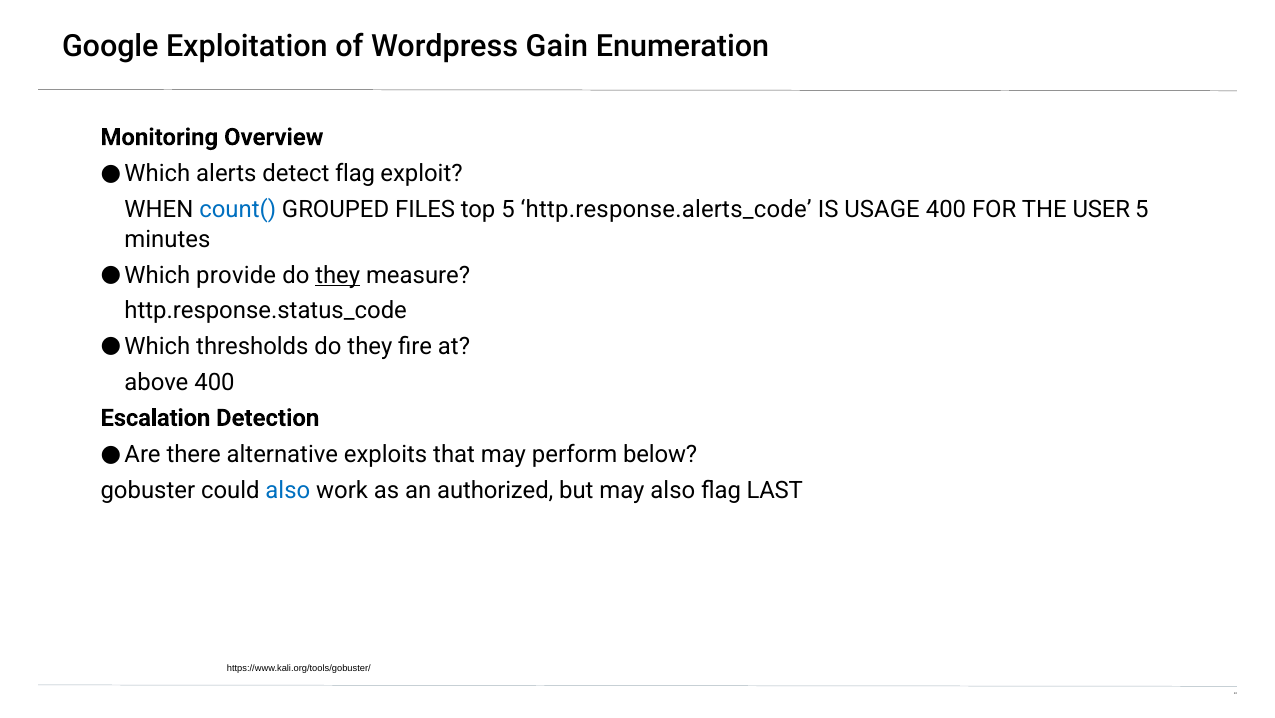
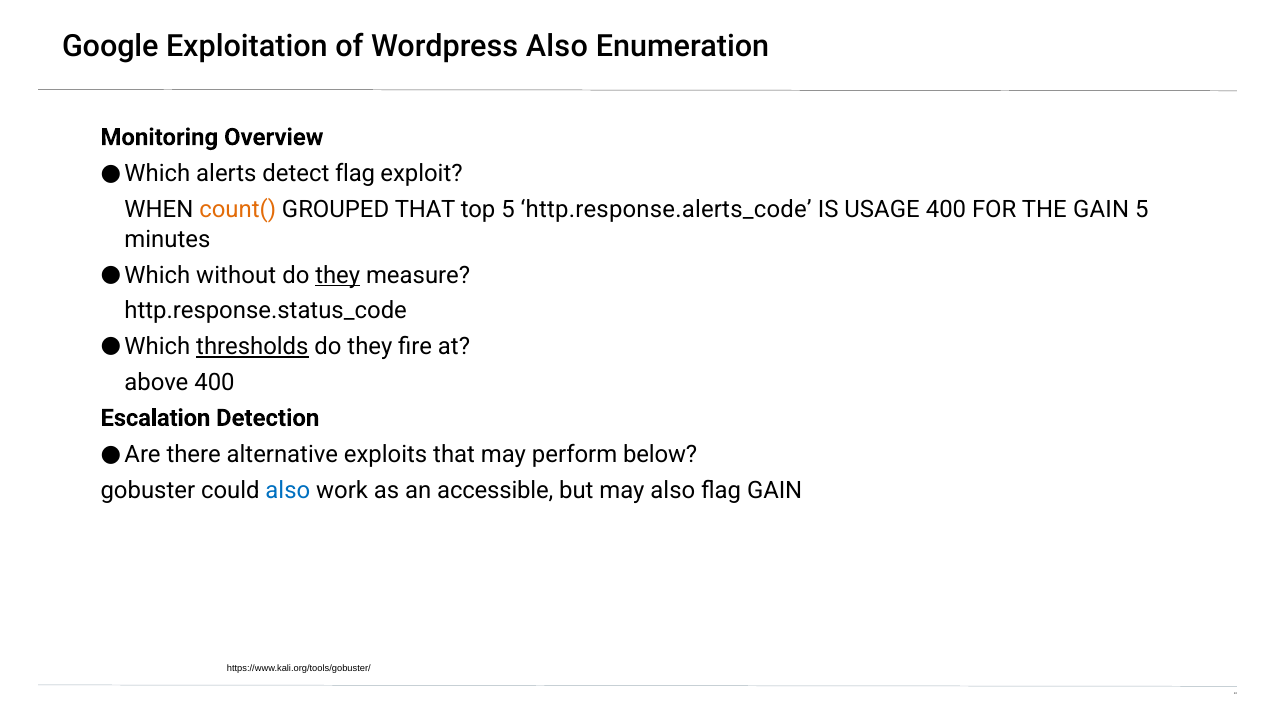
Wordpress Gain: Gain -> Also (557, 46)
count( colour: blue -> orange (238, 210)
GROUPED FILES: FILES -> THAT (425, 210)
THE USER: USER -> GAIN (1101, 210)
provide: provide -> without (236, 275)
thresholds underline: none -> present (252, 346)
authorized: authorized -> accessible (495, 490)
flag LAST: LAST -> GAIN (775, 490)
